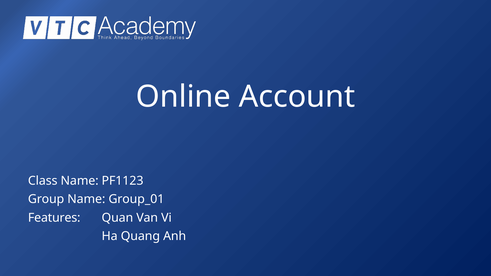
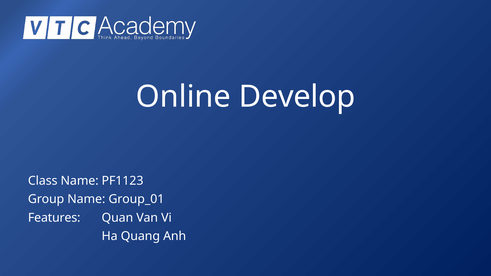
Account: Account -> Develop (297, 97)
